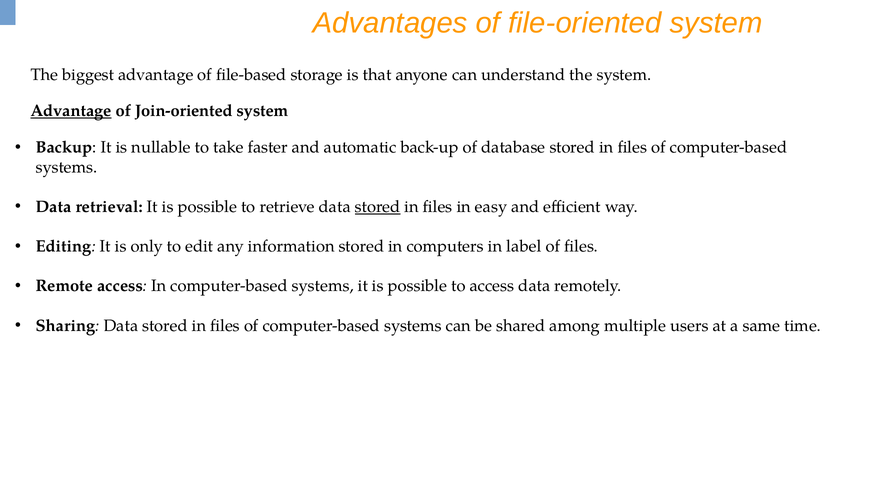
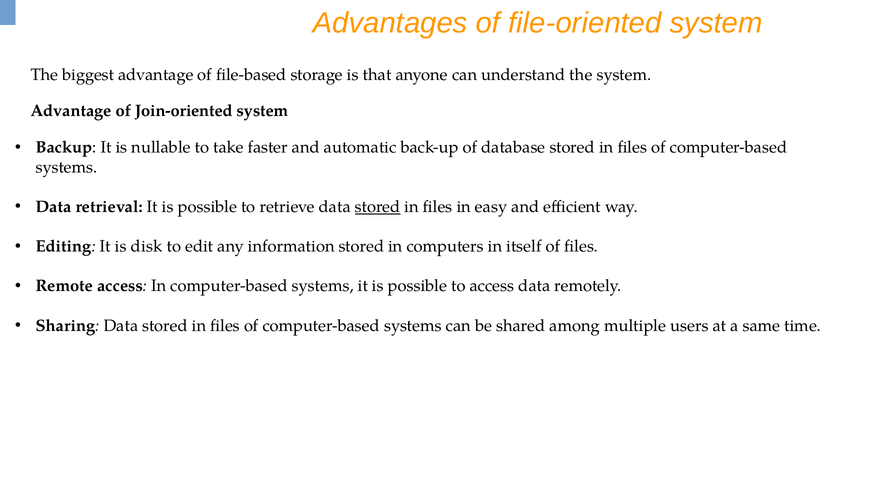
Advantage underline: present -> none (71, 111)
only: only -> disk (147, 246)
label: label -> itself (524, 246)
